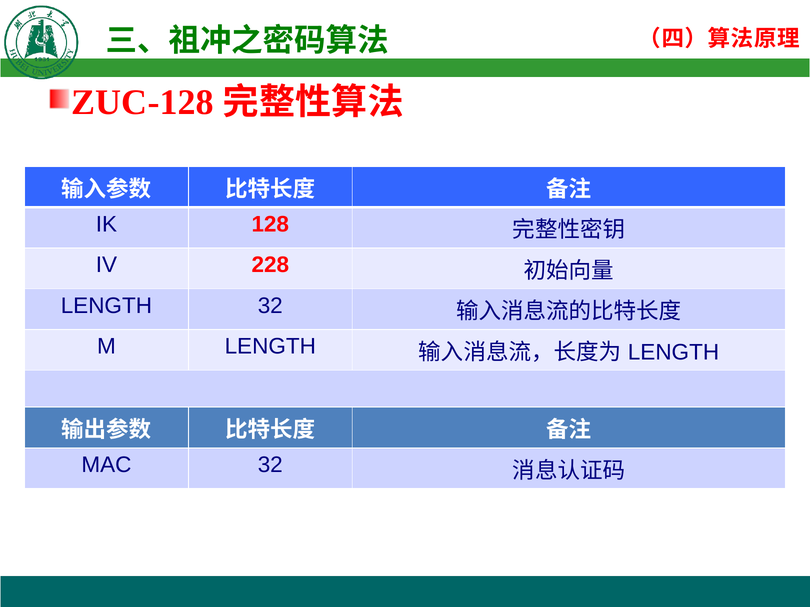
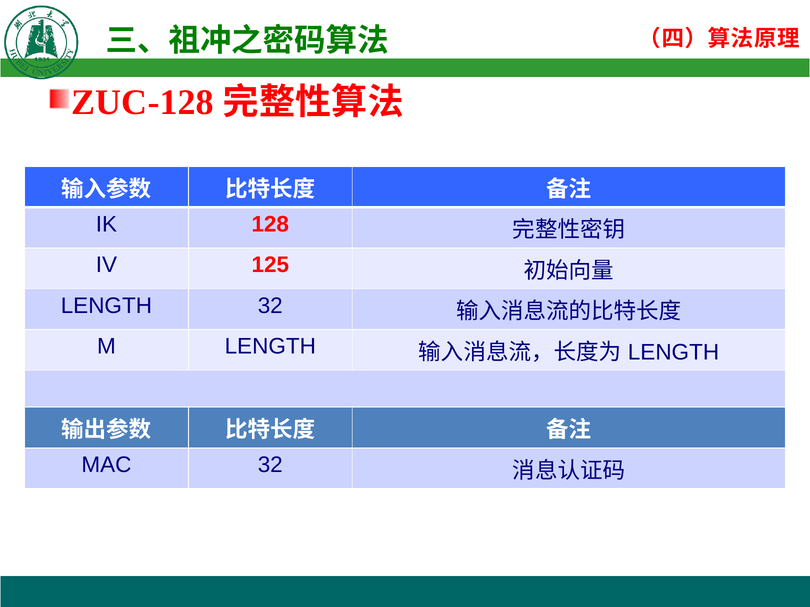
228: 228 -> 125 (270, 265)
